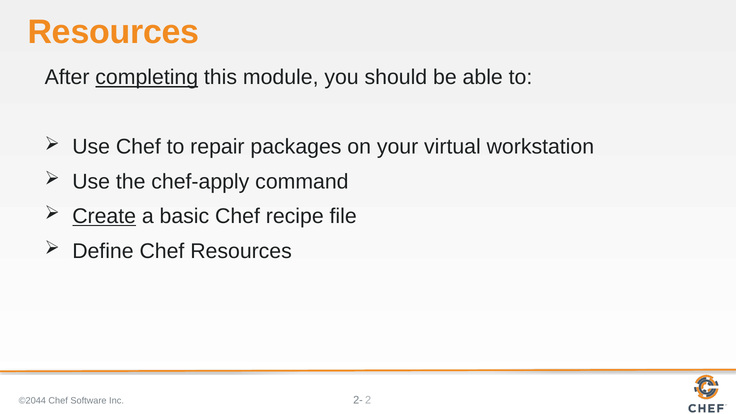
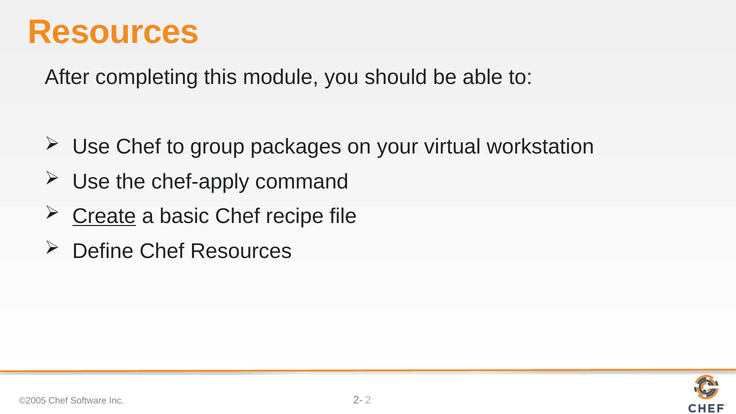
completing underline: present -> none (147, 77)
repair: repair -> group (217, 147)
©2044: ©2044 -> ©2005 (32, 401)
